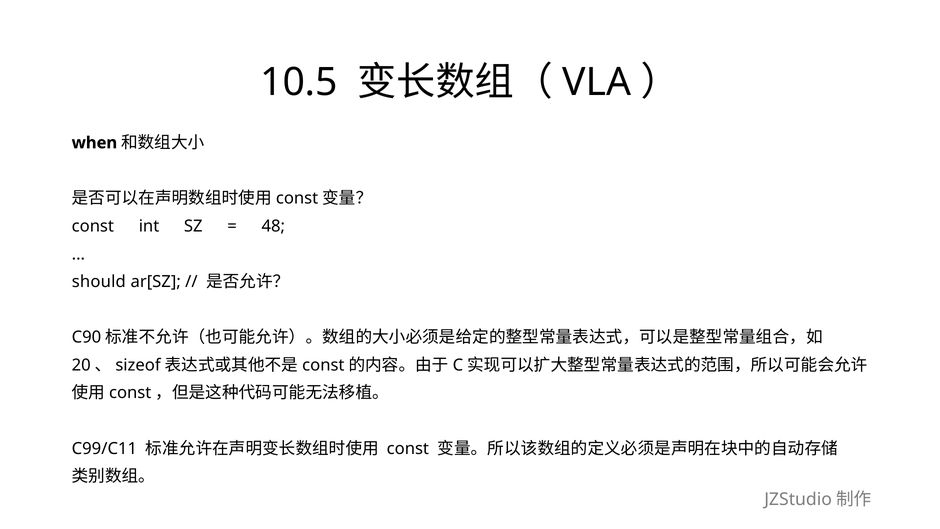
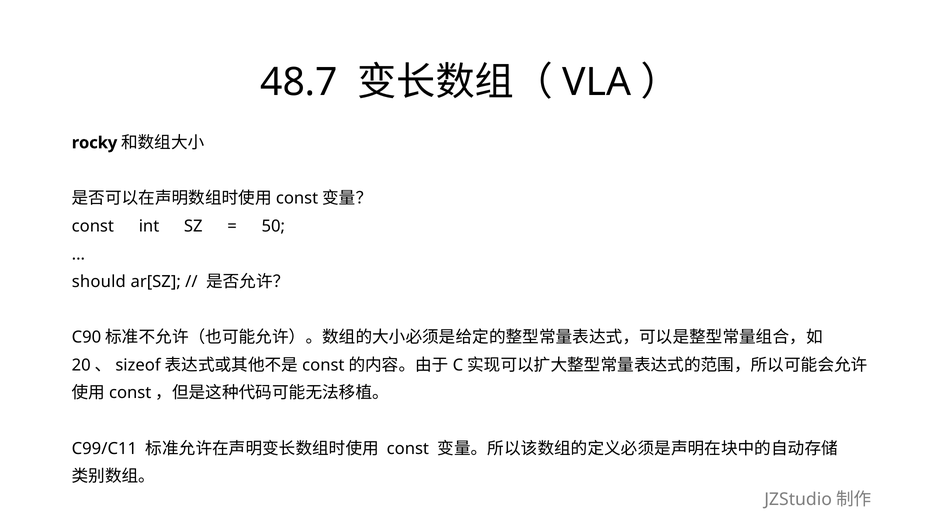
10.5: 10.5 -> 48.7 (299, 82)
when: when -> rocky (94, 143)
48: 48 -> 50 (273, 226)
